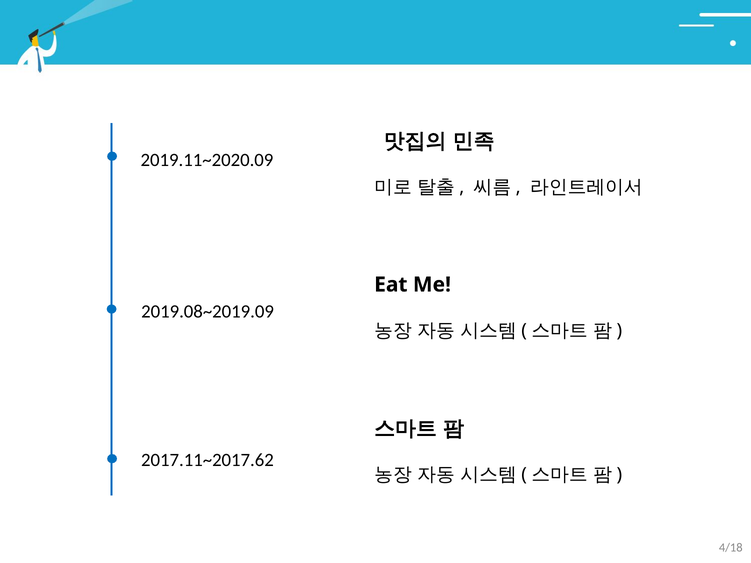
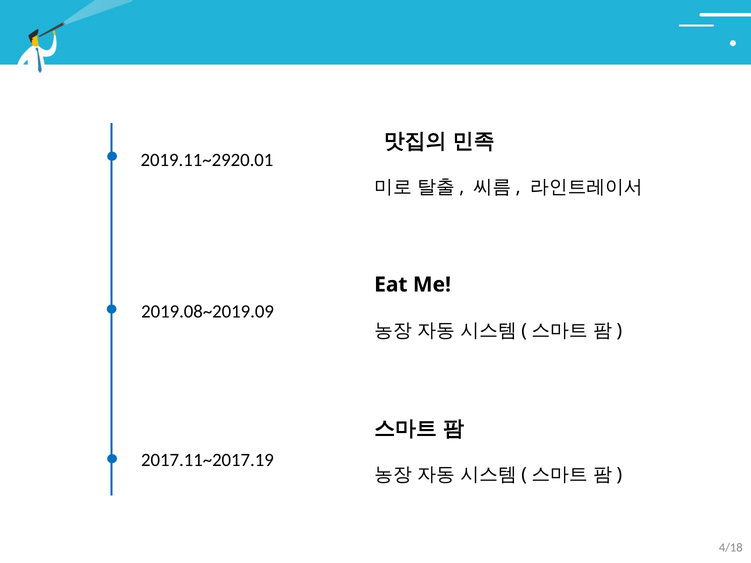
2019.11~2020.09: 2019.11~2020.09 -> 2019.11~2920.01 (207, 160)
2017.11~2017.62: 2017.11~2017.62 -> 2017.11~2017.19 (207, 460)
